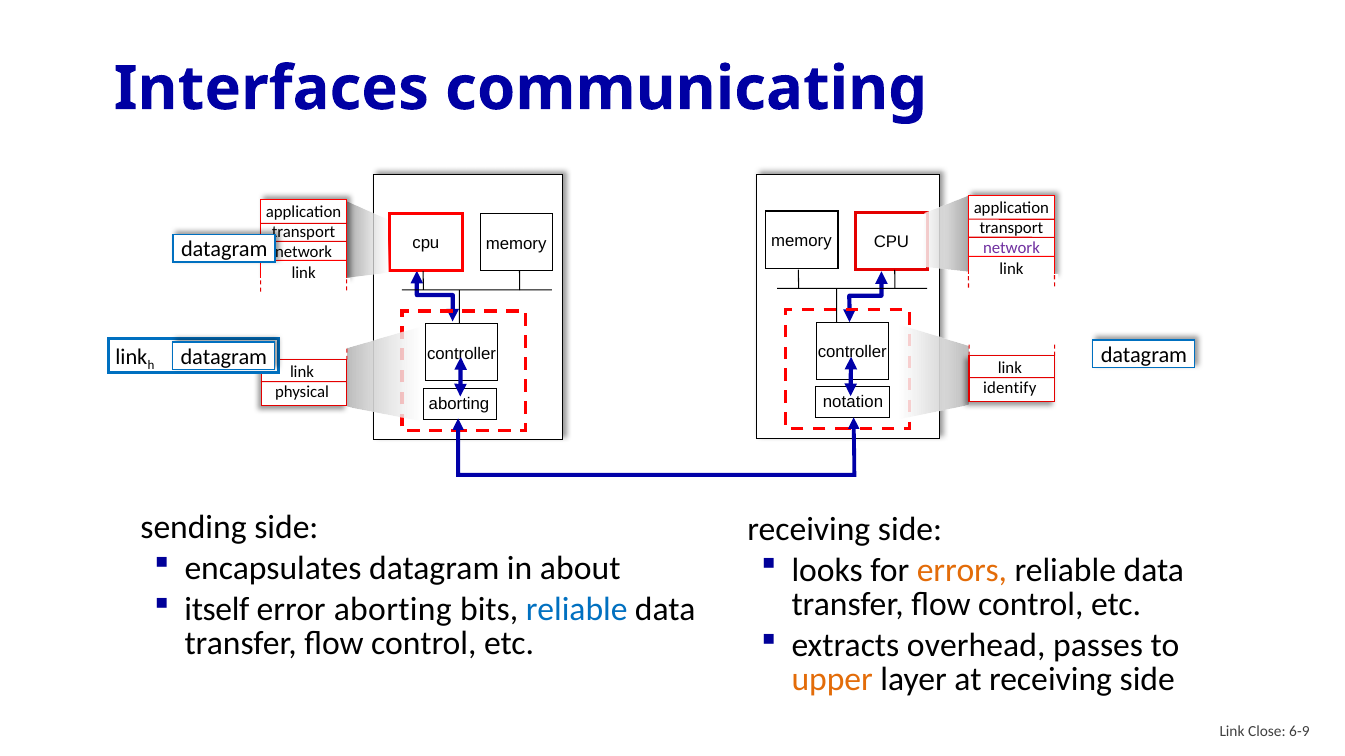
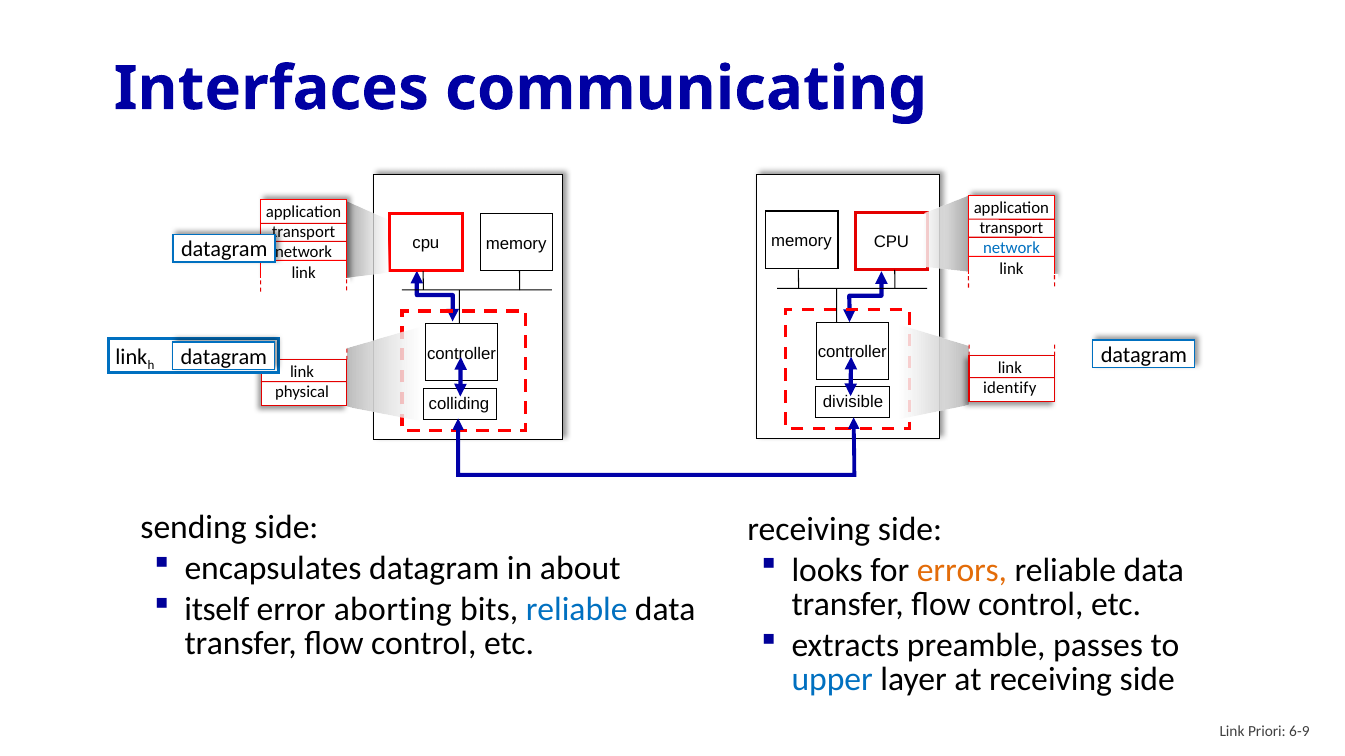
network colour: purple -> blue (1011, 249)
notation: notation -> divisible (853, 402)
aborting: aborting -> colliding (459, 404)
overhead: overhead -> preamble (976, 646)
upper colour: orange -> blue (832, 680)
Close: Close -> Priori (1267, 732)
